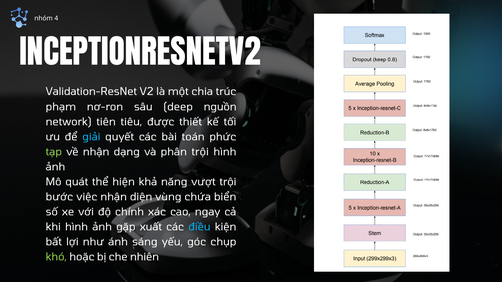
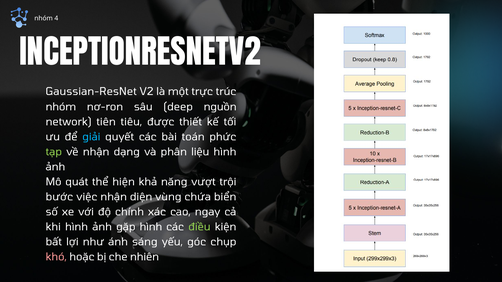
Validation-ResNet: Validation-ResNet -> Gaussian-ResNet (91, 92)
chia: chia -> trực (202, 92)
phạm: phạm -> nhóm (61, 107)
phân trội: trội -> liệu (200, 152)
gặp xuất: xuất -> hình (151, 227)
điều colour: light blue -> light green (199, 227)
khó colour: light green -> pink (56, 257)
